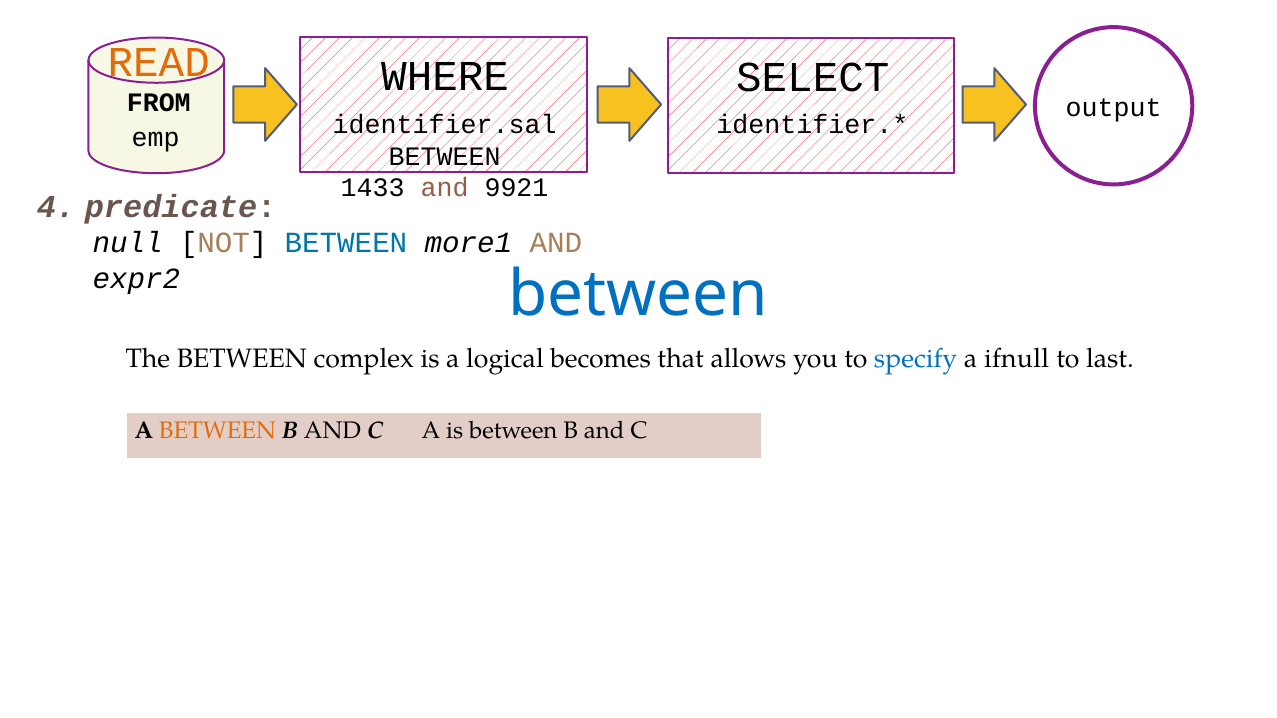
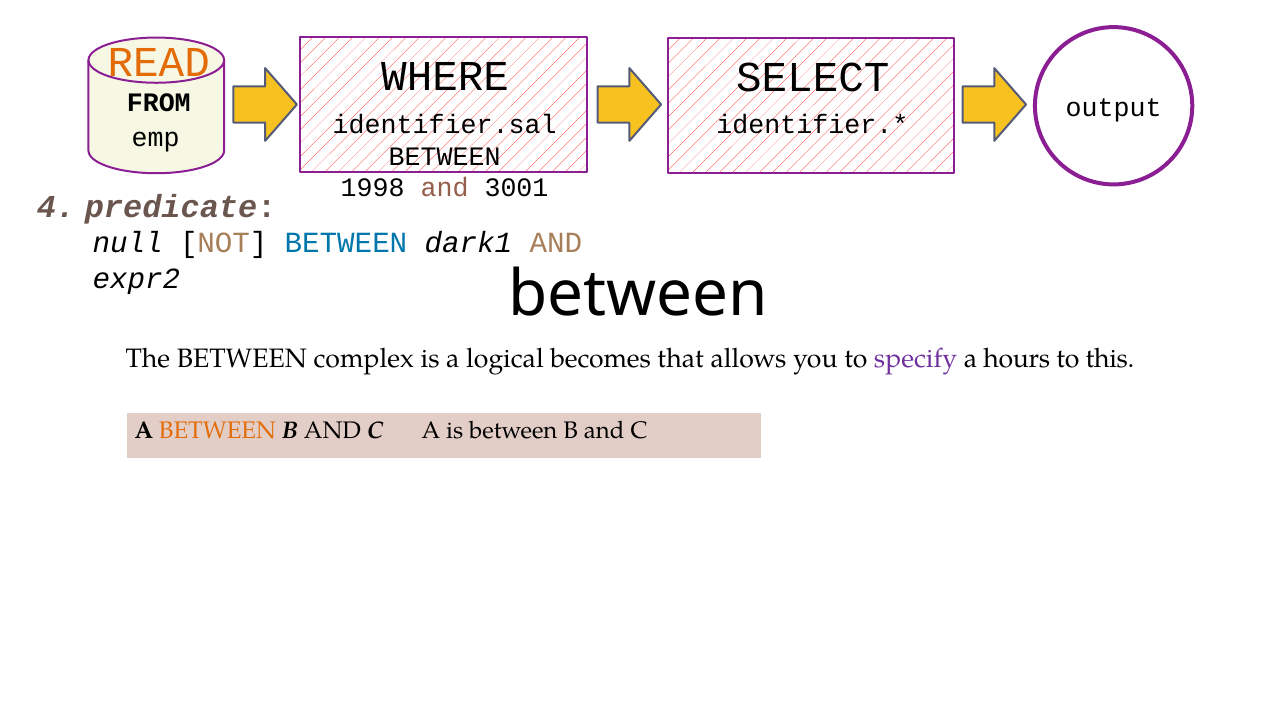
1433: 1433 -> 1998 (373, 188)
9921: 9921 -> 3001 (516, 188)
more1: more1 -> dark1 (468, 243)
between colour: blue -> black (638, 295)
specify colour: blue -> purple (916, 359)
ifnull: ifnull -> hours (1017, 359)
last: last -> this (1110, 359)
